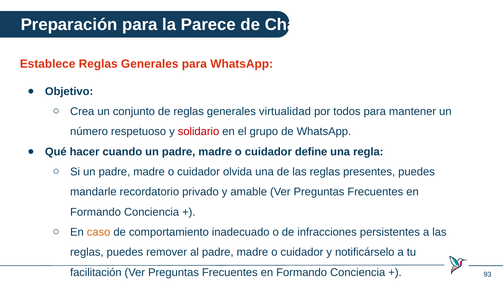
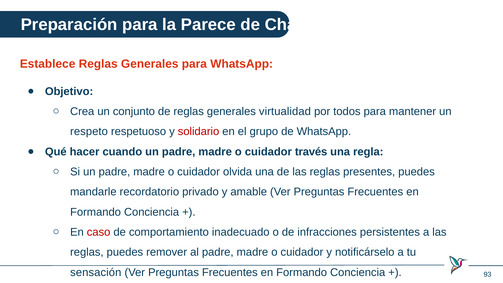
número: número -> respeto (89, 132)
define: define -> través (311, 152)
caso colour: orange -> red (99, 232)
facilitación: facilitación -> sensación (96, 272)
